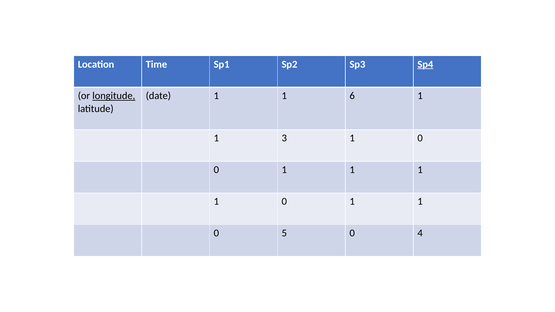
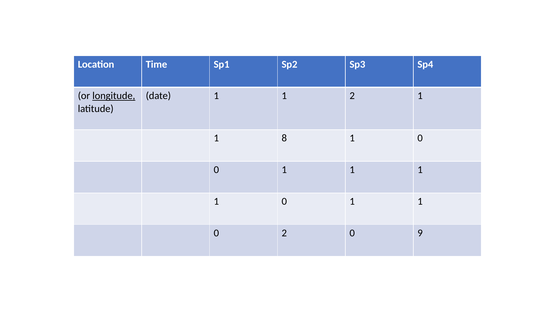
Sp4 underline: present -> none (425, 64)
1 6: 6 -> 2 (352, 96)
3: 3 -> 8 (284, 138)
0 5: 5 -> 2 (284, 233)
4: 4 -> 9 (420, 233)
